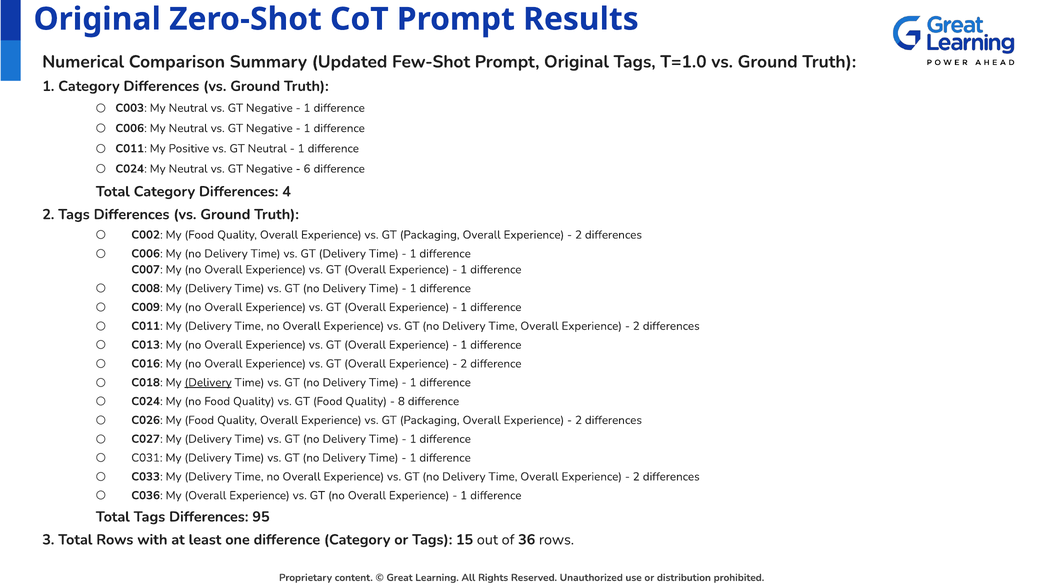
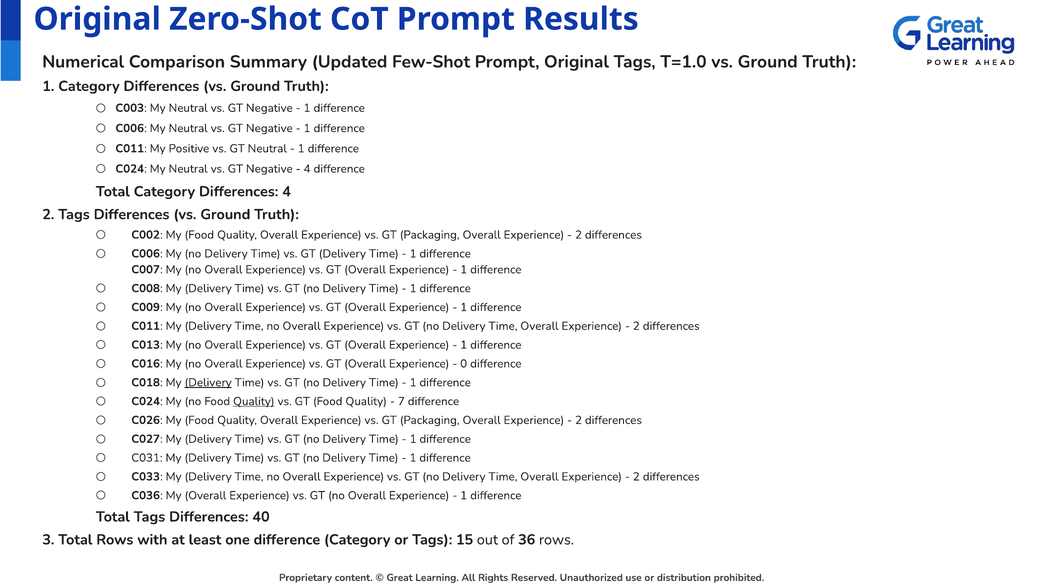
6: 6 -> 4 (307, 169)
2: 2 -> 0 (464, 364)
Quality underline: none -> present (254, 401)
8: 8 -> 7 (401, 401)
95: 95 -> 40 (261, 517)
